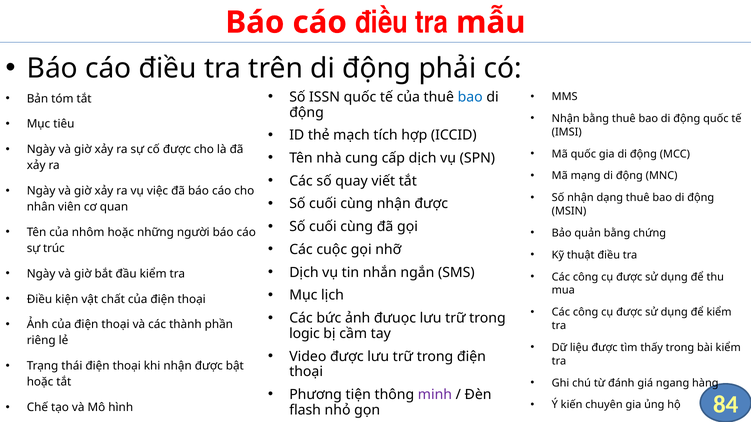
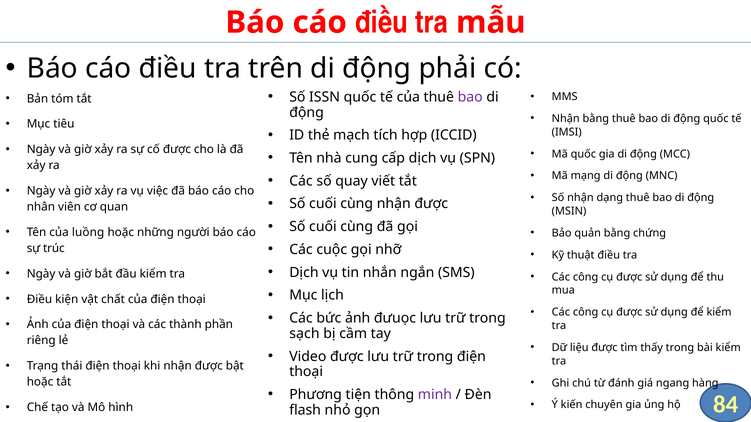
bao colour: blue -> purple (470, 97)
nhôm: nhôm -> luồng (88, 233)
logic: logic -> sạch (304, 334)
